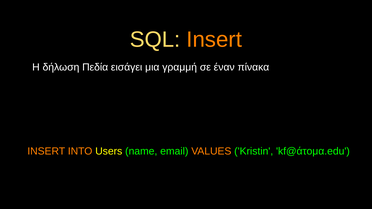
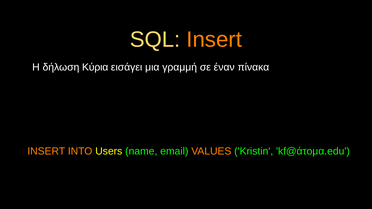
Πεδία: Πεδία -> Κύρια (95, 67)
